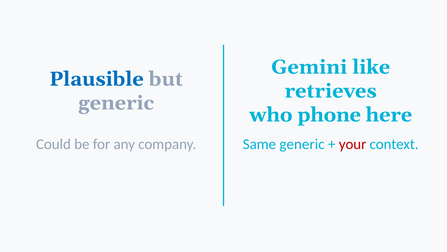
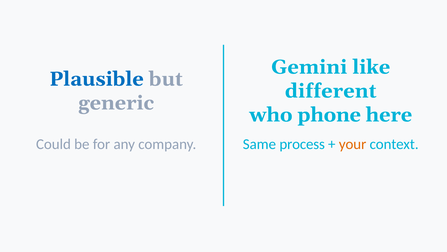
retrieves: retrieves -> different (331, 91)
Same generic: generic -> process (302, 144)
your colour: red -> orange (353, 144)
